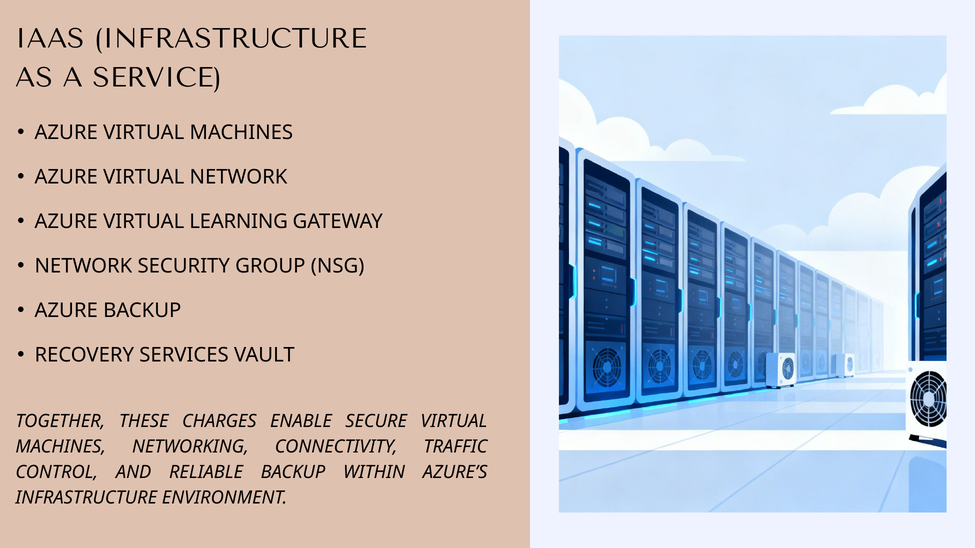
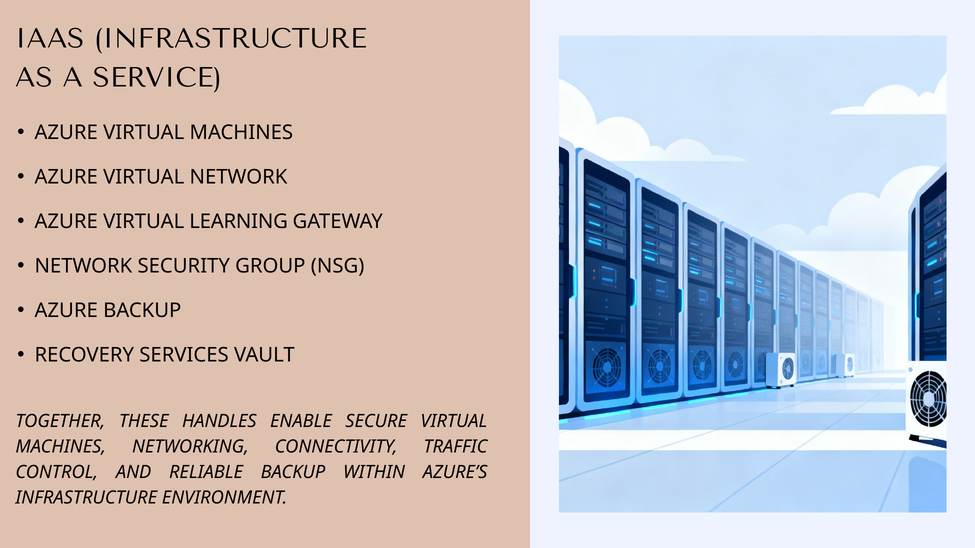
CHARGES: CHARGES -> HANDLES (219, 421)
